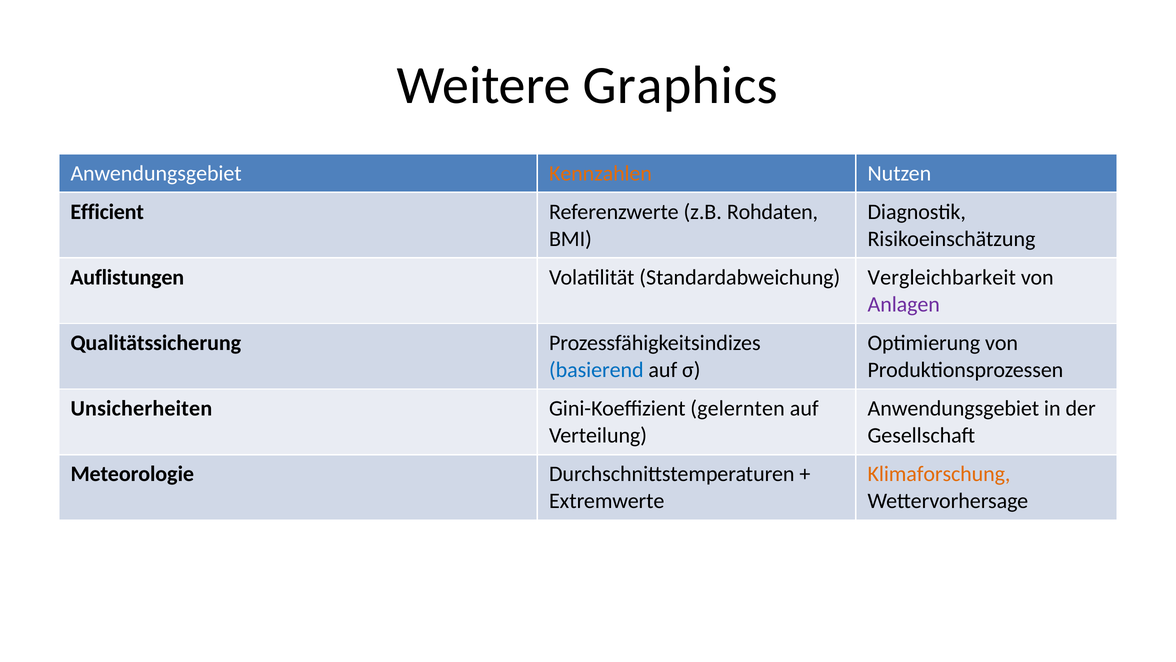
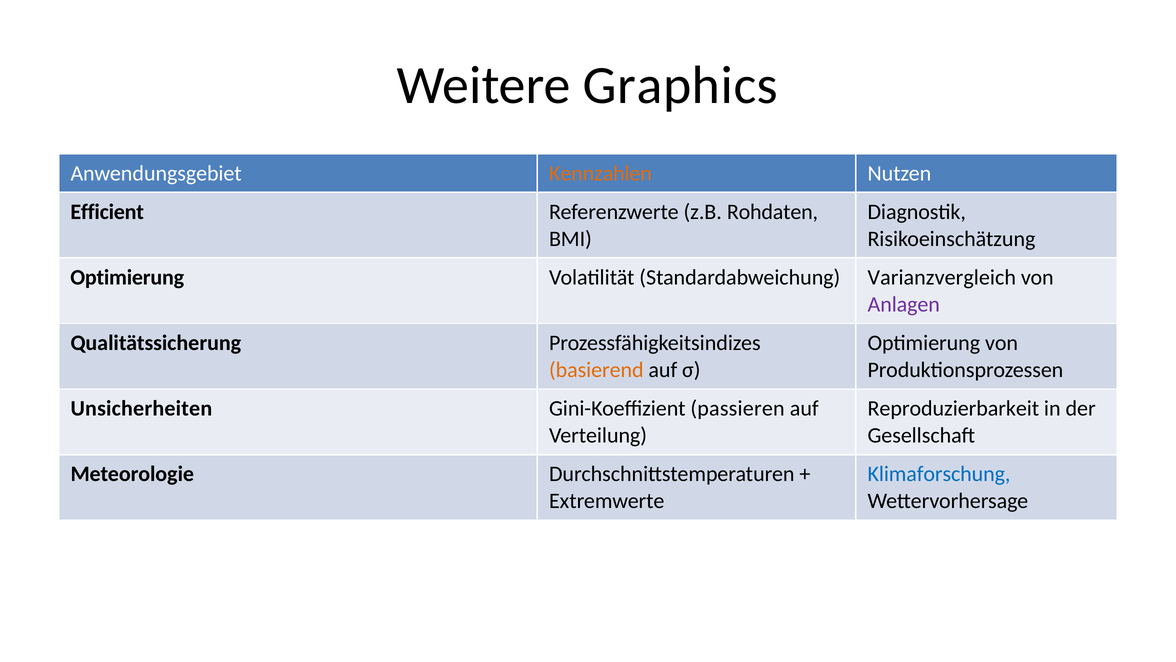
Auflistungen: Auflistungen -> Optimierung (127, 277)
Vergleichbarkeit: Vergleichbarkeit -> Varianzvergleich (942, 277)
basierend colour: blue -> orange (596, 370)
gelernten: gelernten -> passieren (738, 408)
Anwendungsgebiet: Anwendungsgebiet -> Reproduzierbarkeit (953, 408)
Klimaforschung colour: orange -> blue (939, 474)
